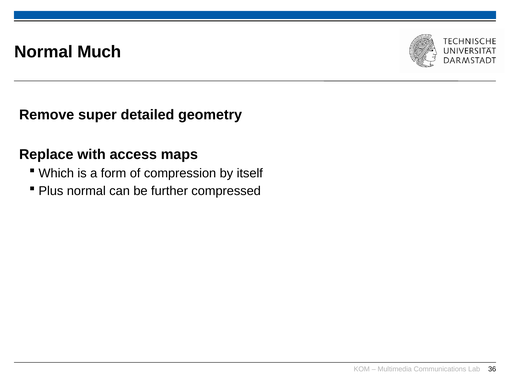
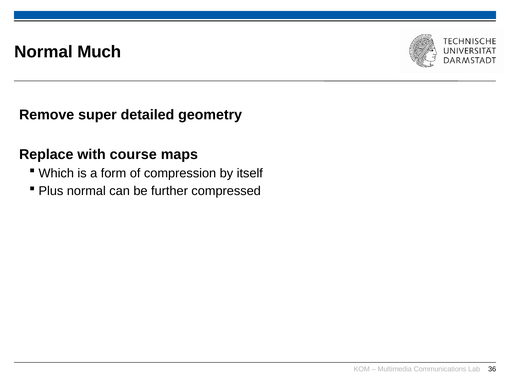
access: access -> course (133, 154)
